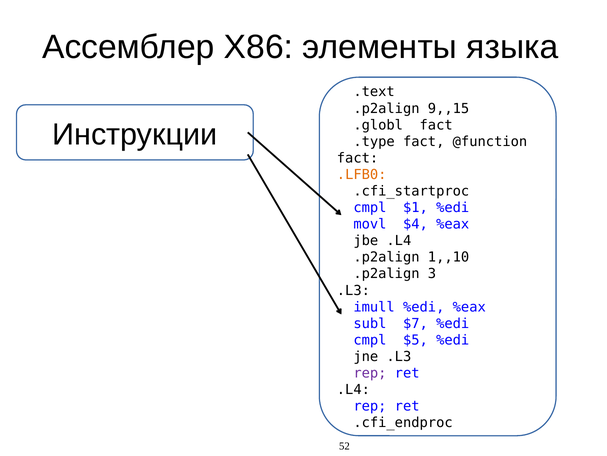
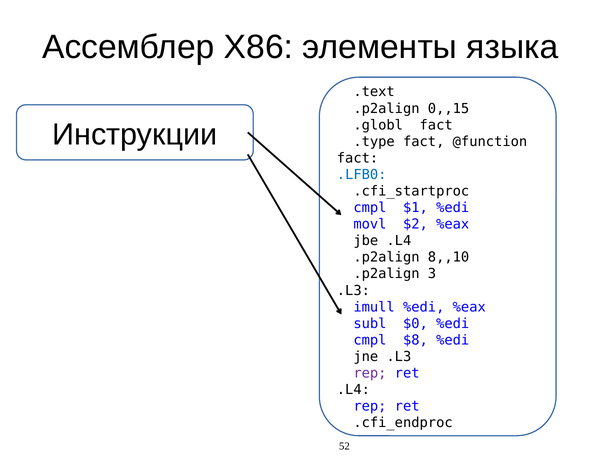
9,,15: 9,,15 -> 0,,15 (449, 108)
.LFB0 colour: orange -> blue (362, 174)
$4: $4 -> $2 (415, 224)
1,,10: 1,,10 -> 8,,10 (449, 257)
$7: $7 -> $0 (415, 323)
$5: $5 -> $8 (415, 340)
